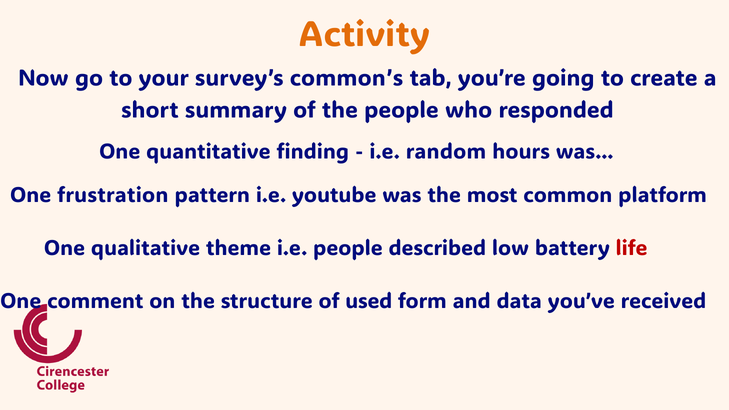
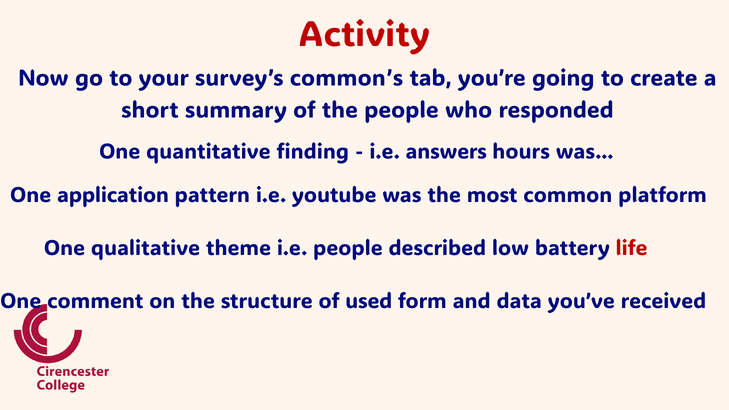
Activity colour: orange -> red (364, 35)
random: random -> answers (446, 152)
frustration: frustration -> application (113, 195)
